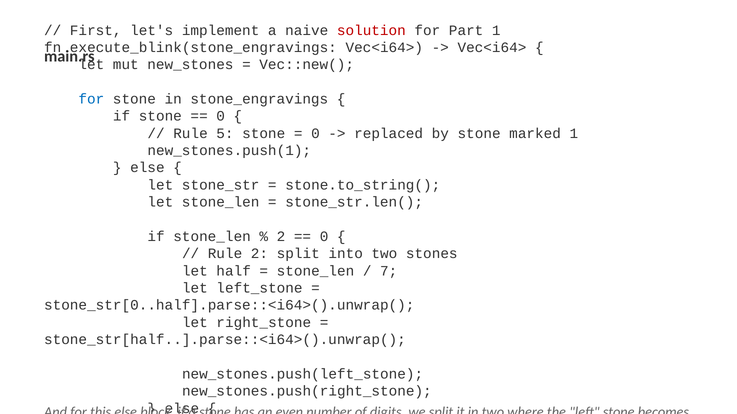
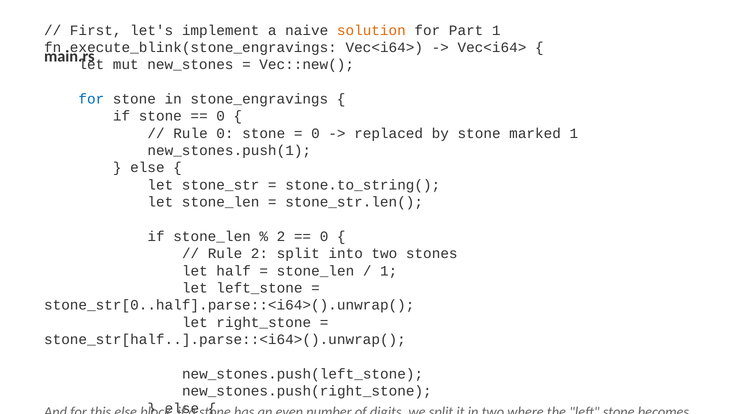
solution colour: red -> orange (371, 30)
Rule 5: 5 -> 0 (225, 134)
7: 7 -> 1 (389, 271)
